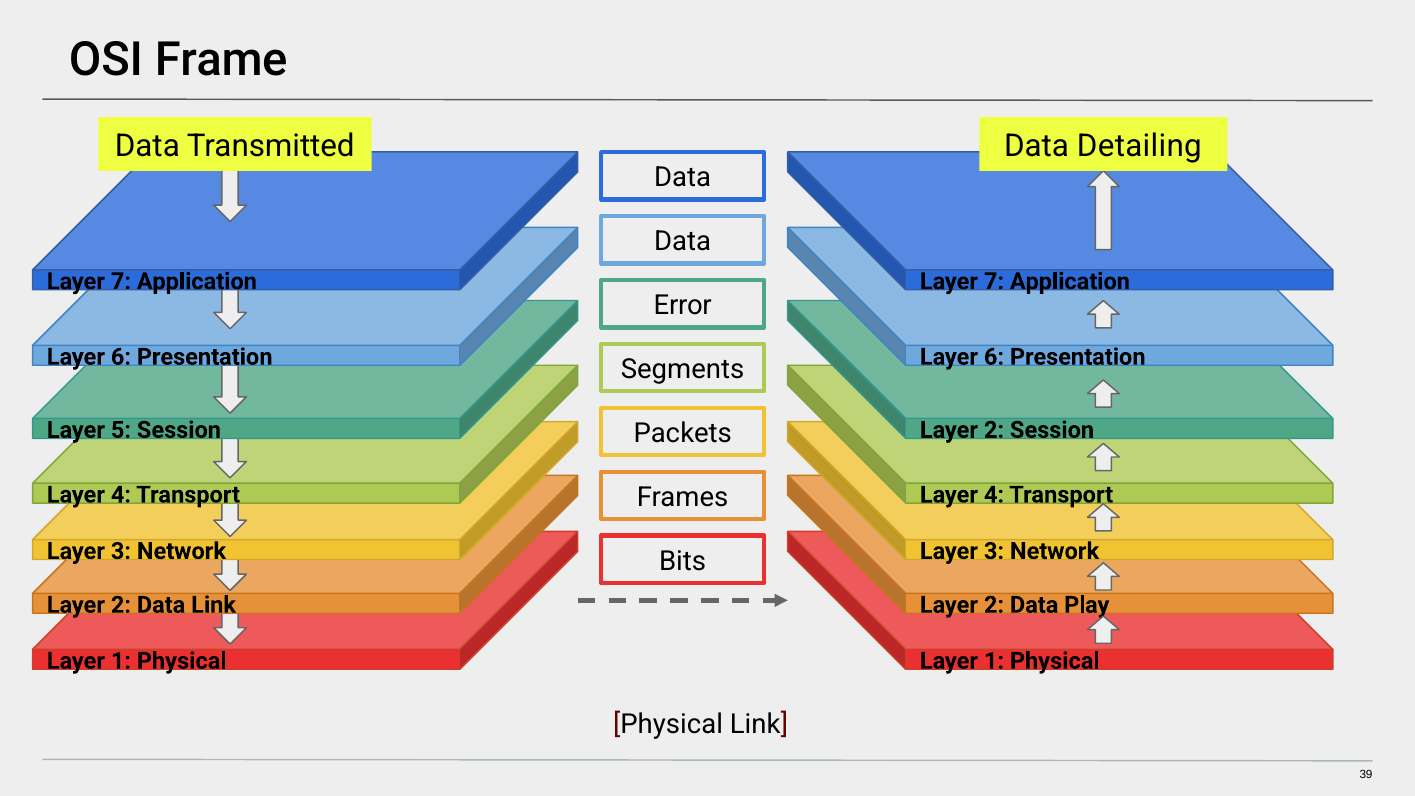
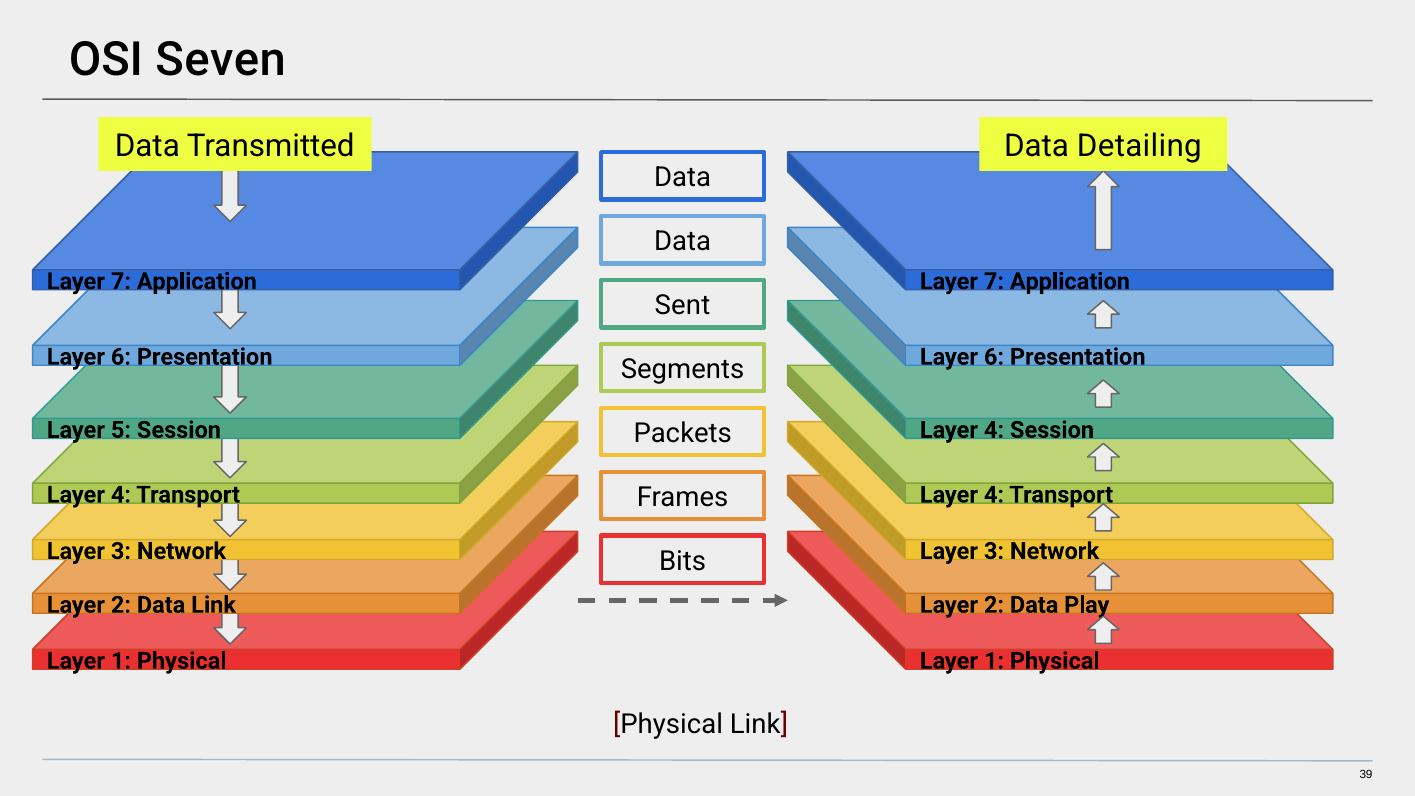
Frame: Frame -> Seven (221, 60)
Error: Error -> Sent (682, 306)
2: 2 -> 4 (994, 430)
